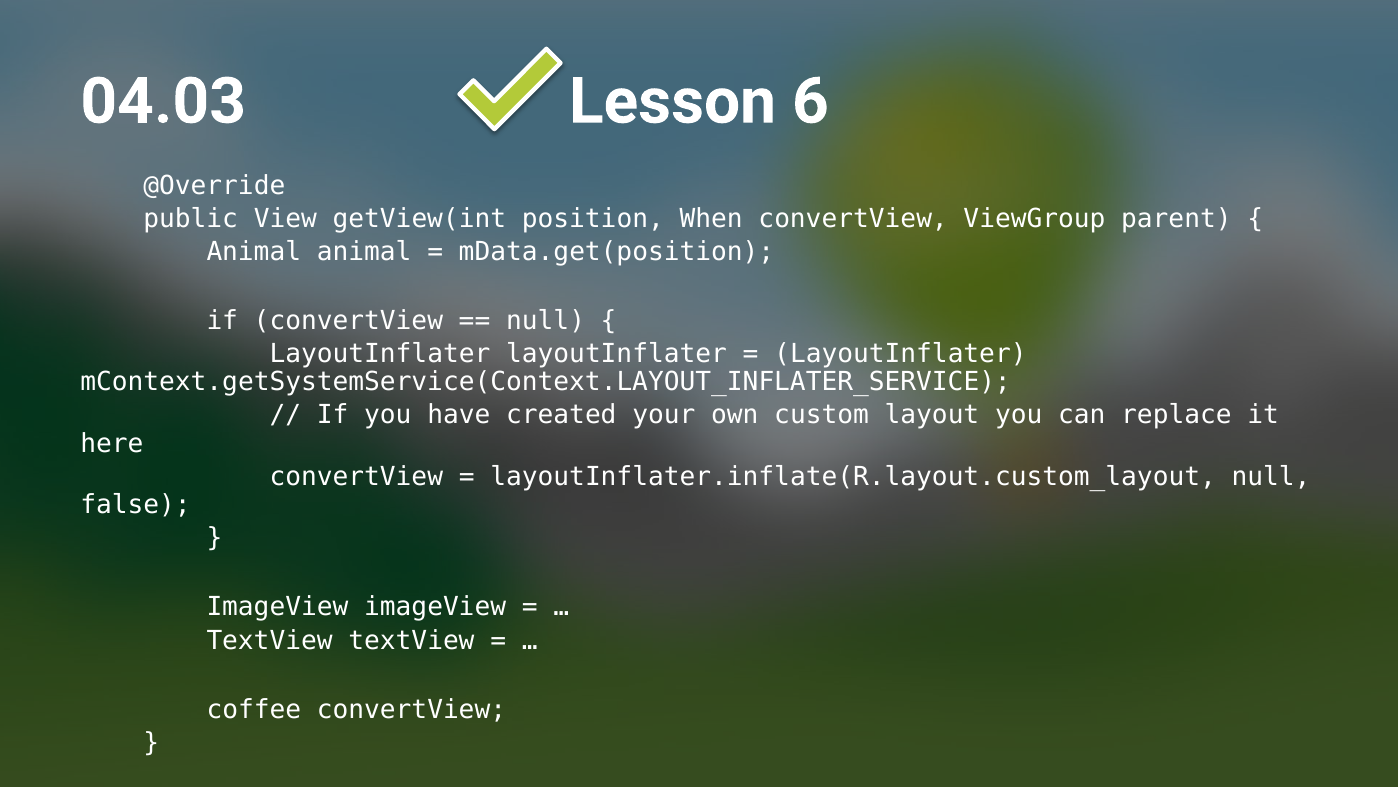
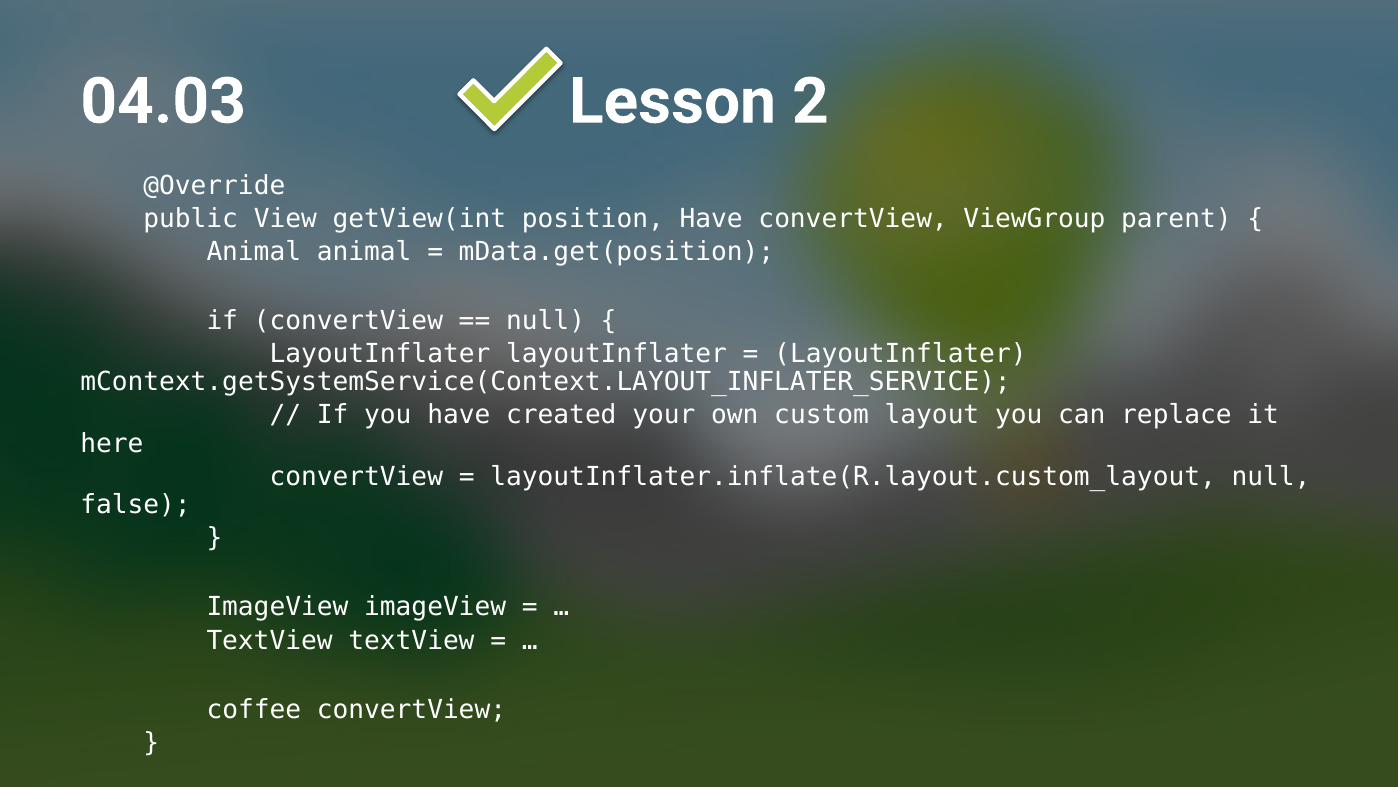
6: 6 -> 2 (810, 101)
position When: When -> Have (711, 218)
